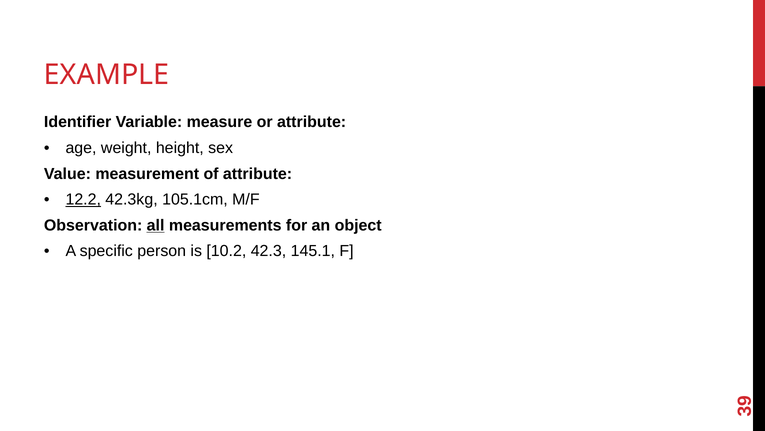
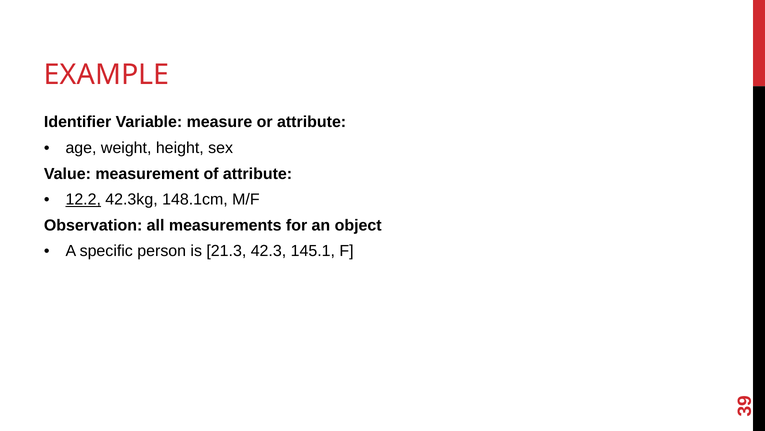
105.1cm: 105.1cm -> 148.1cm (195, 199)
all underline: present -> none (156, 225)
10.2: 10.2 -> 21.3 (226, 251)
